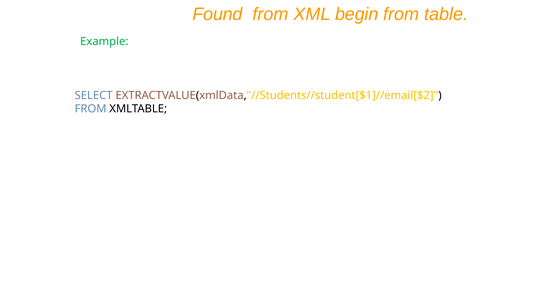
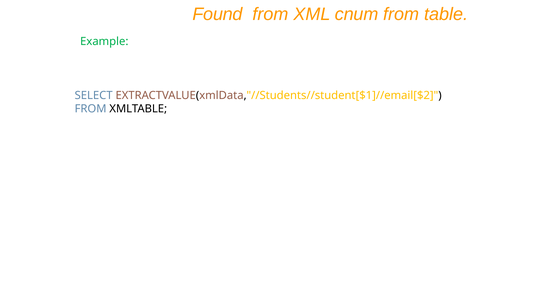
begin: begin -> cnum (357, 14)
